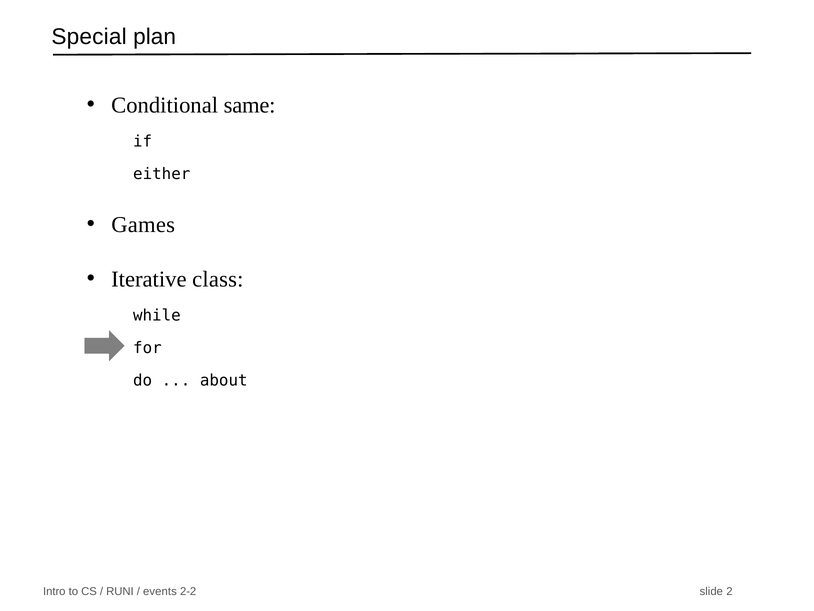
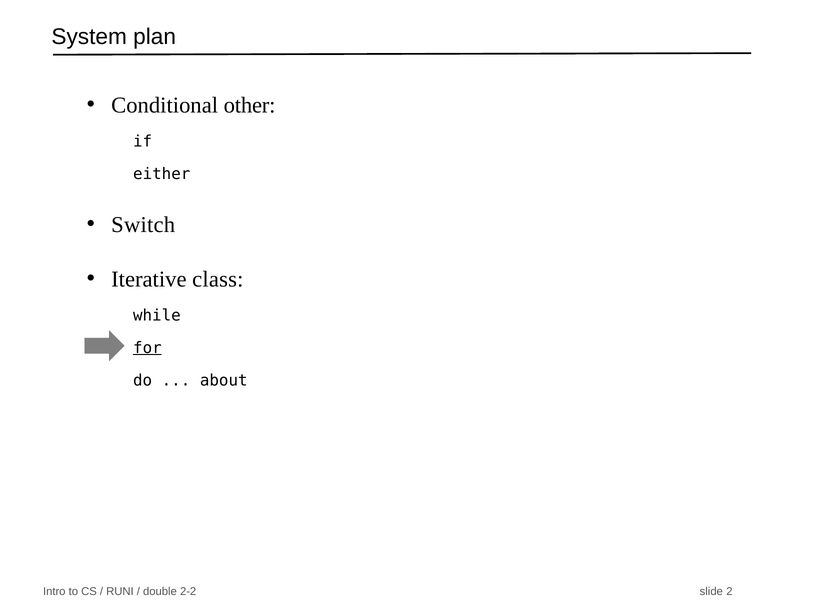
Special: Special -> System (89, 37)
same: same -> other (250, 105)
Games: Games -> Switch (143, 225)
for underline: none -> present (147, 348)
events: events -> double (160, 591)
